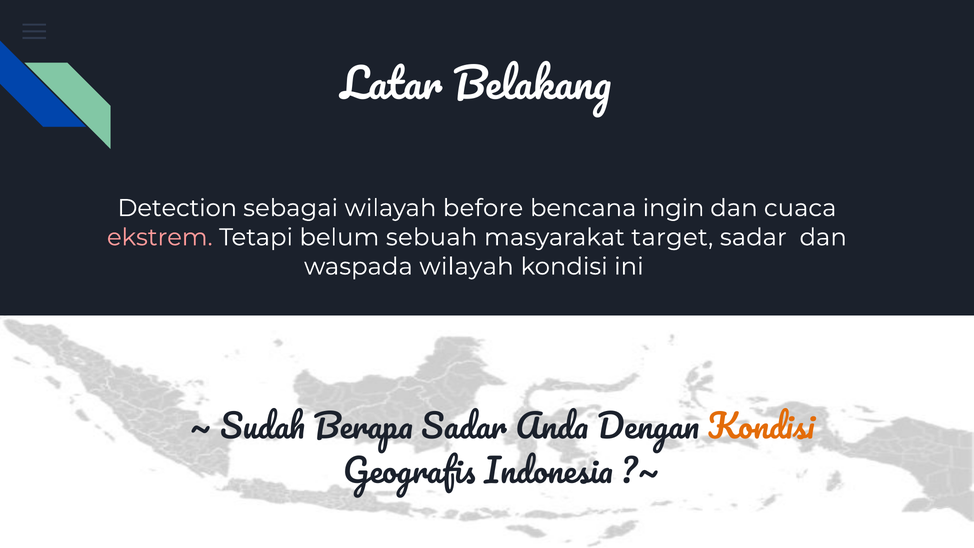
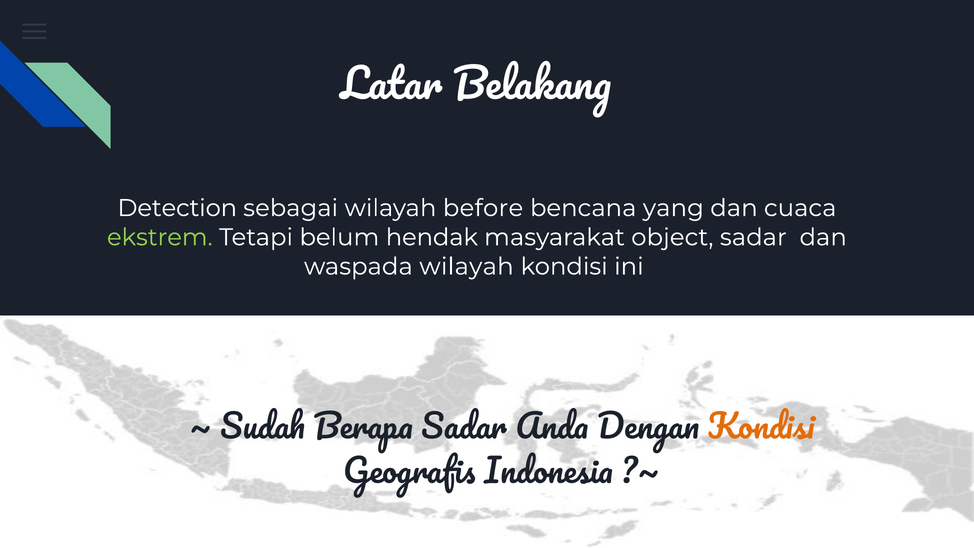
ingin: ingin -> yang (673, 208)
ekstrem colour: pink -> light green (160, 237)
sebuah: sebuah -> hendak (432, 237)
target: target -> object (672, 237)
